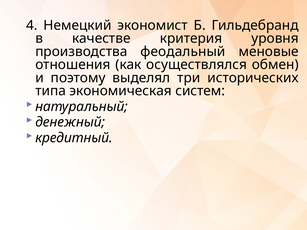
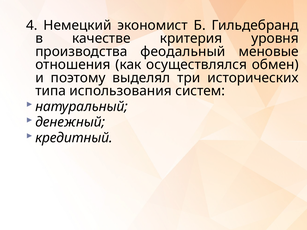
экономическая: экономическая -> использования (121, 91)
